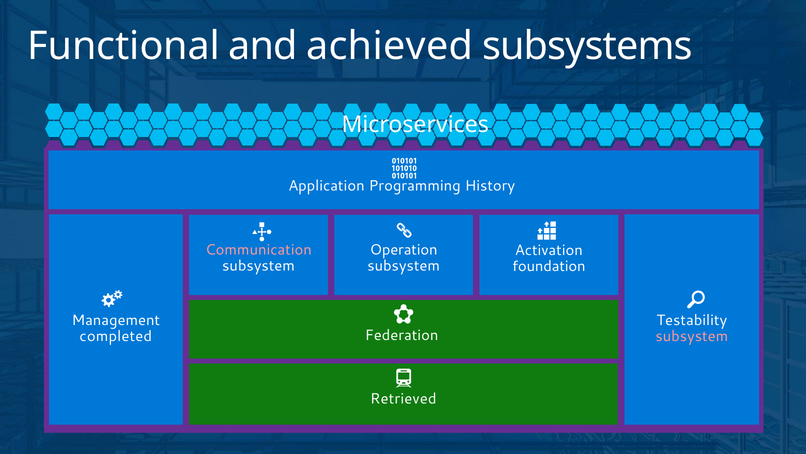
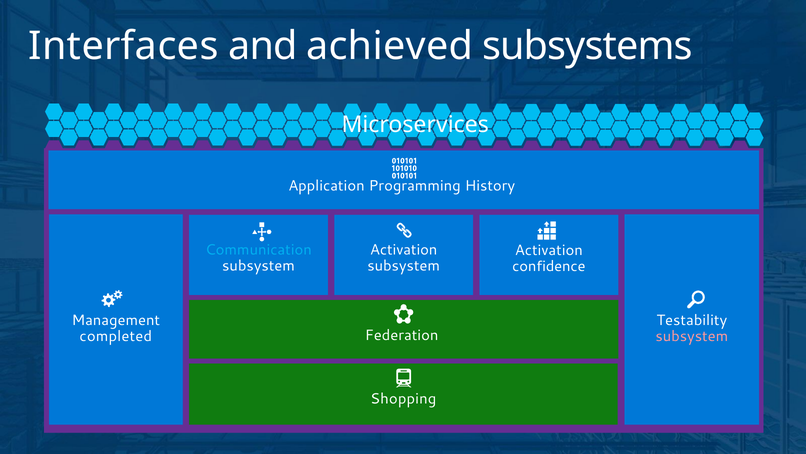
Functional: Functional -> Interfaces (123, 46)
Communication colour: pink -> light blue (259, 250)
Operation: Operation -> Activation (404, 250)
foundation: foundation -> confidence (549, 266)
Retrieved: Retrieved -> Shopping (403, 398)
